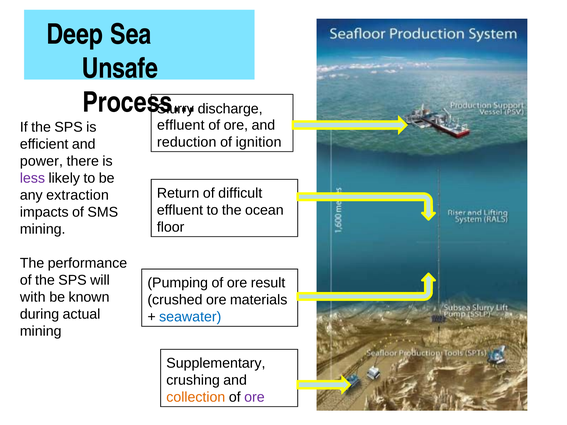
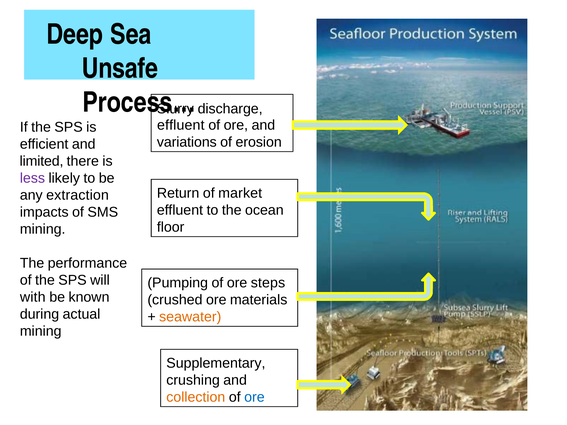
reduction: reduction -> variations (187, 142)
ignition: ignition -> erosion (259, 142)
power: power -> limited (42, 161)
difficult: difficult -> market (240, 193)
result: result -> steps (268, 283)
seawater colour: blue -> orange (190, 317)
ore colour: purple -> blue (254, 397)
